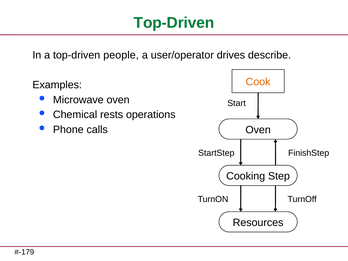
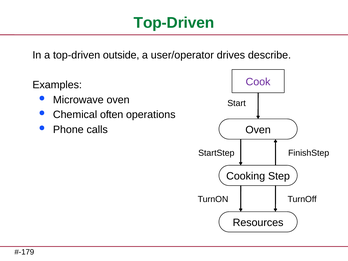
people: people -> outside (121, 55)
Cook colour: orange -> purple (258, 82)
rests: rests -> often (112, 115)
